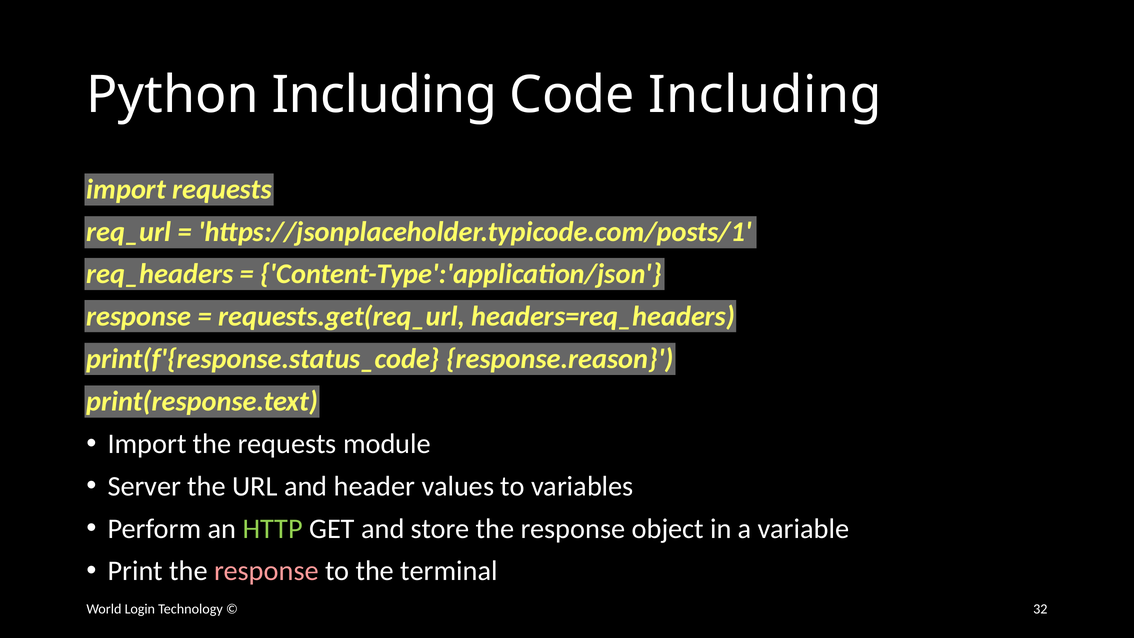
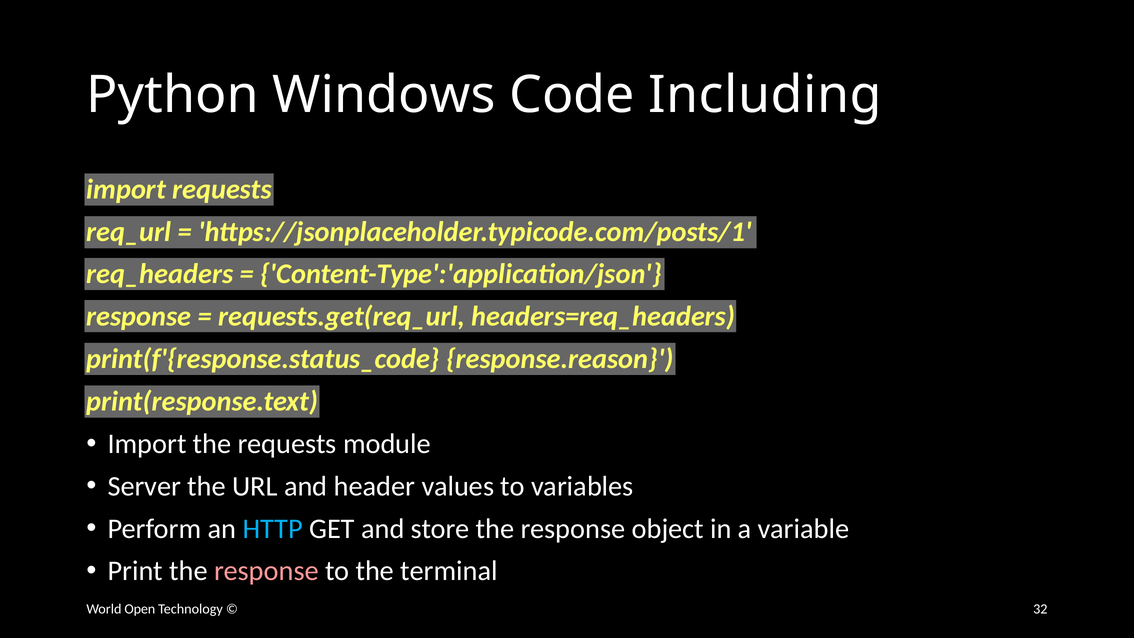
Python Including: Including -> Windows (384, 95)
HTTP colour: light green -> light blue (273, 529)
Login: Login -> Open (140, 609)
